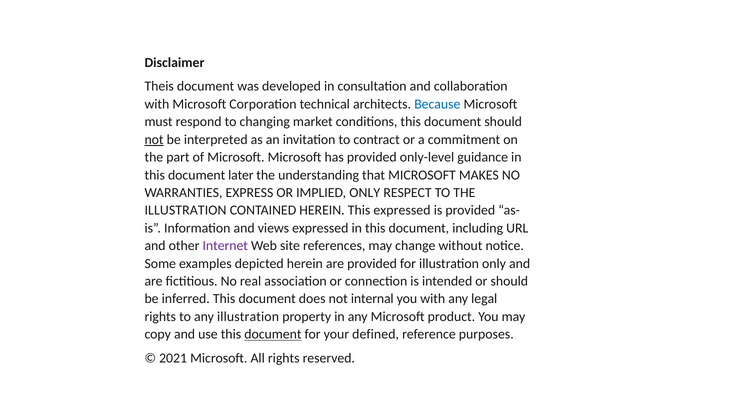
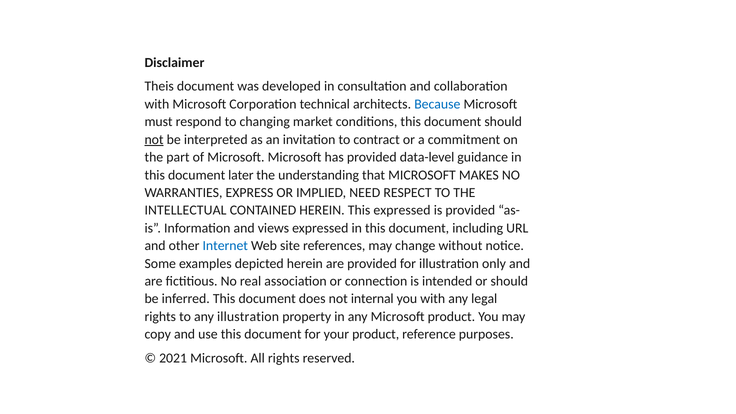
only-level: only-level -> data-level (427, 157)
IMPLIED ONLY: ONLY -> NEED (365, 193)
ILLUSTRATION: ILLUSTRATION -> INTELLECTUAL (186, 210)
Internet colour: purple -> blue (225, 246)
document underline: present -> none (273, 334)
your defined: defined -> product (376, 334)
